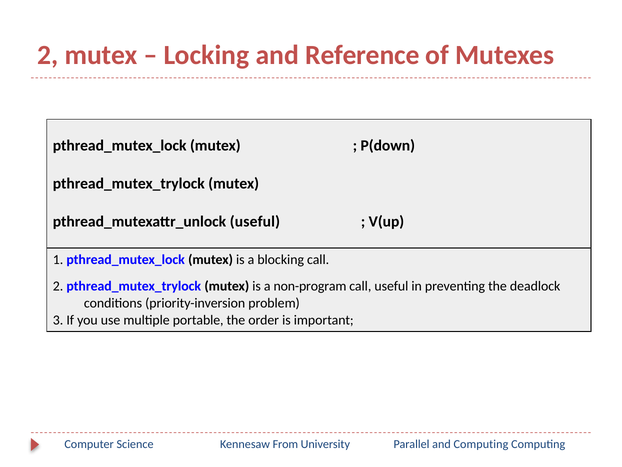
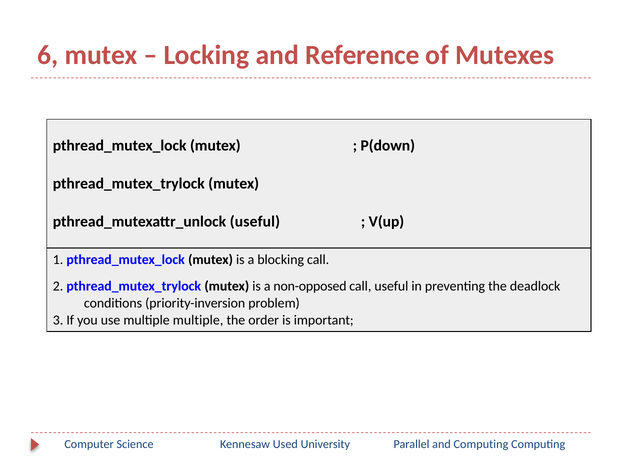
2: 2 -> 6 (48, 55)
non-program: non-program -> non-opposed (310, 286)
multiple portable: portable -> multiple (198, 320)
From: From -> Used (285, 444)
